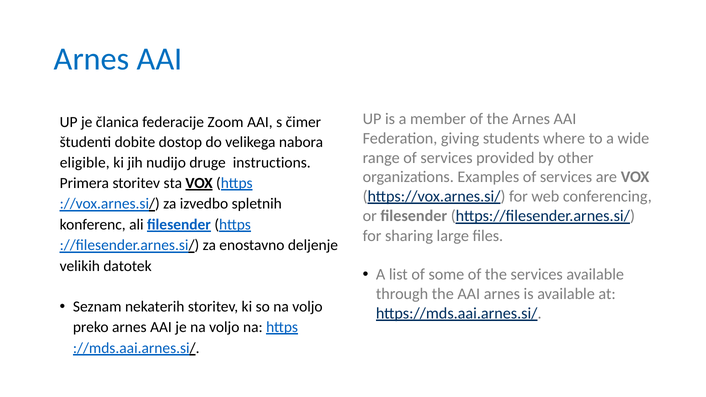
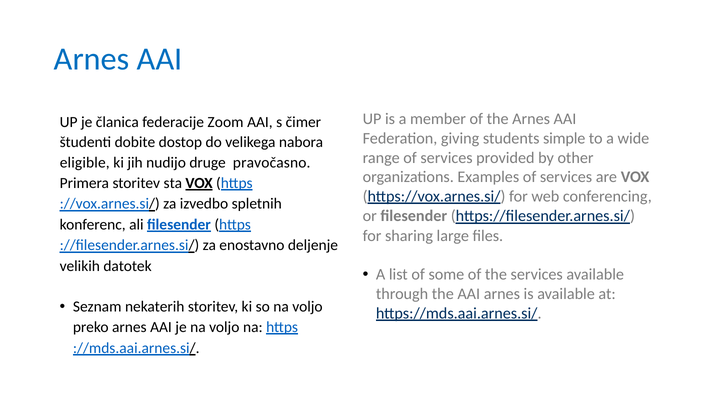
where: where -> simple (564, 138)
instructions: instructions -> pravočasno (272, 163)
